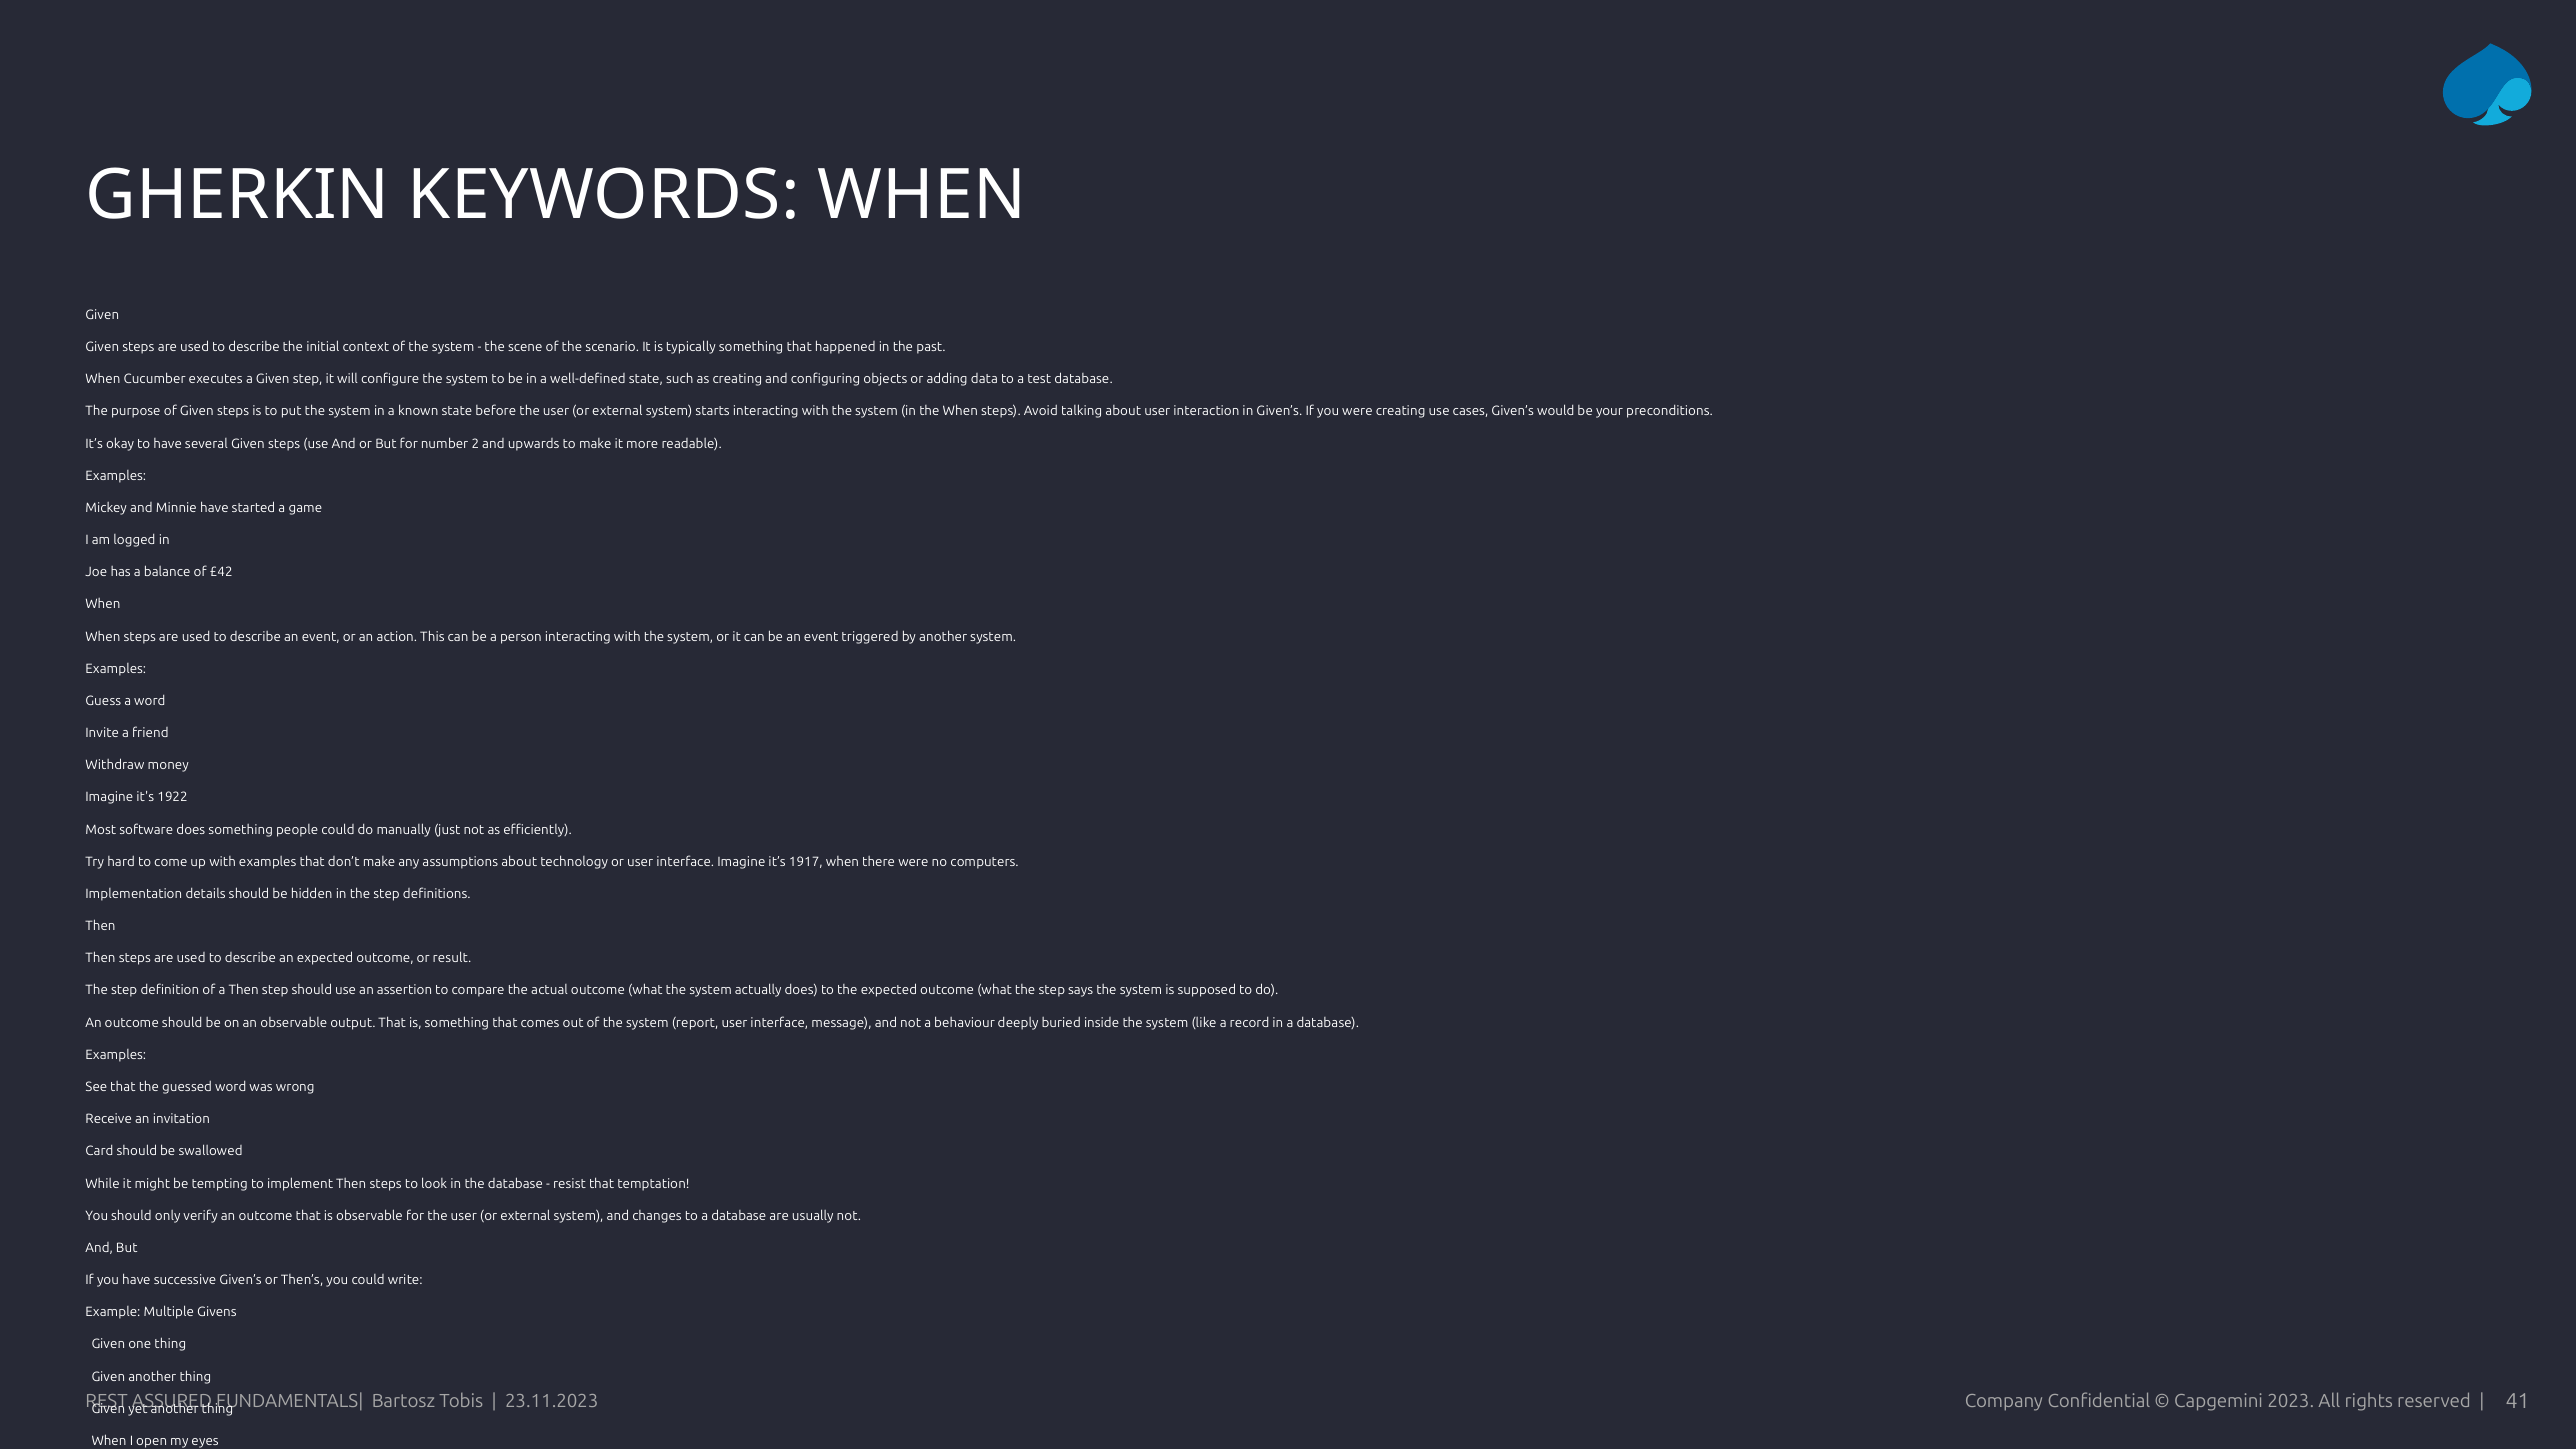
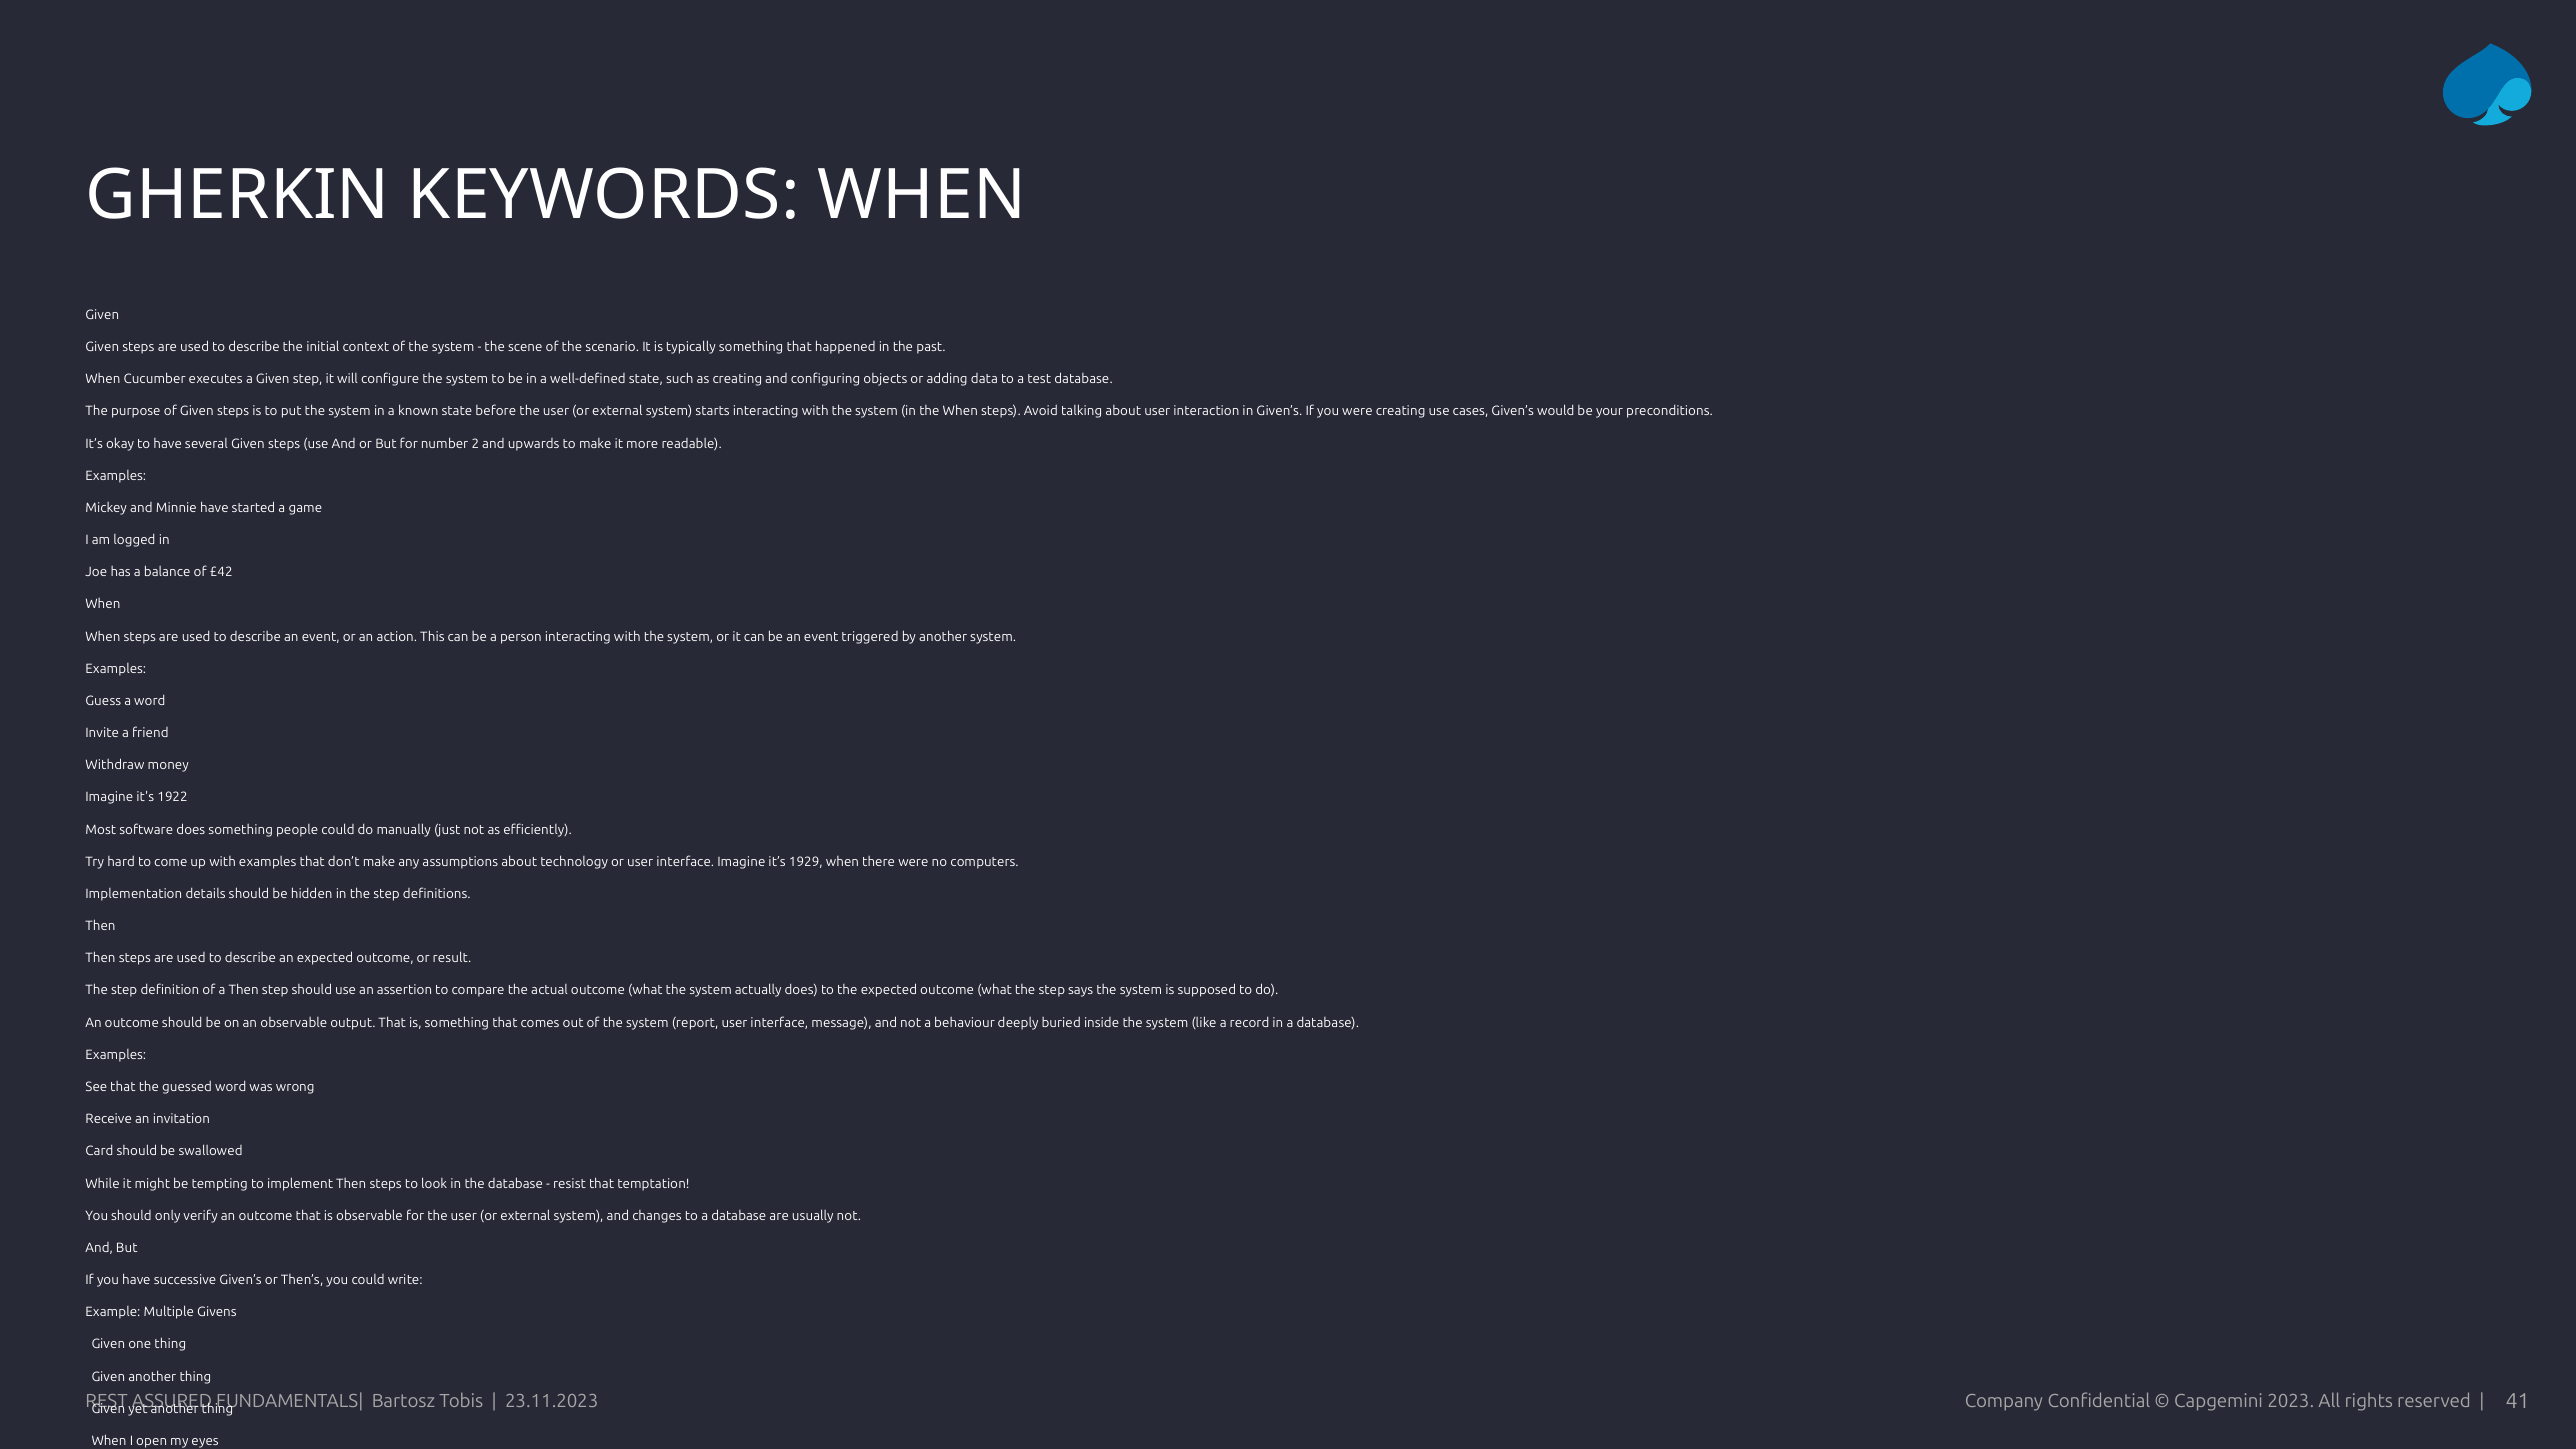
1917: 1917 -> 1929 (806, 862)
